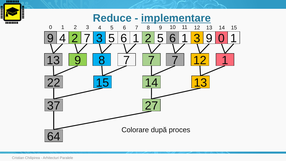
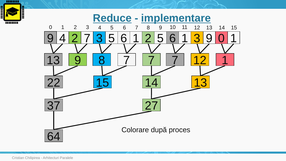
Reduce underline: none -> present (112, 18)
